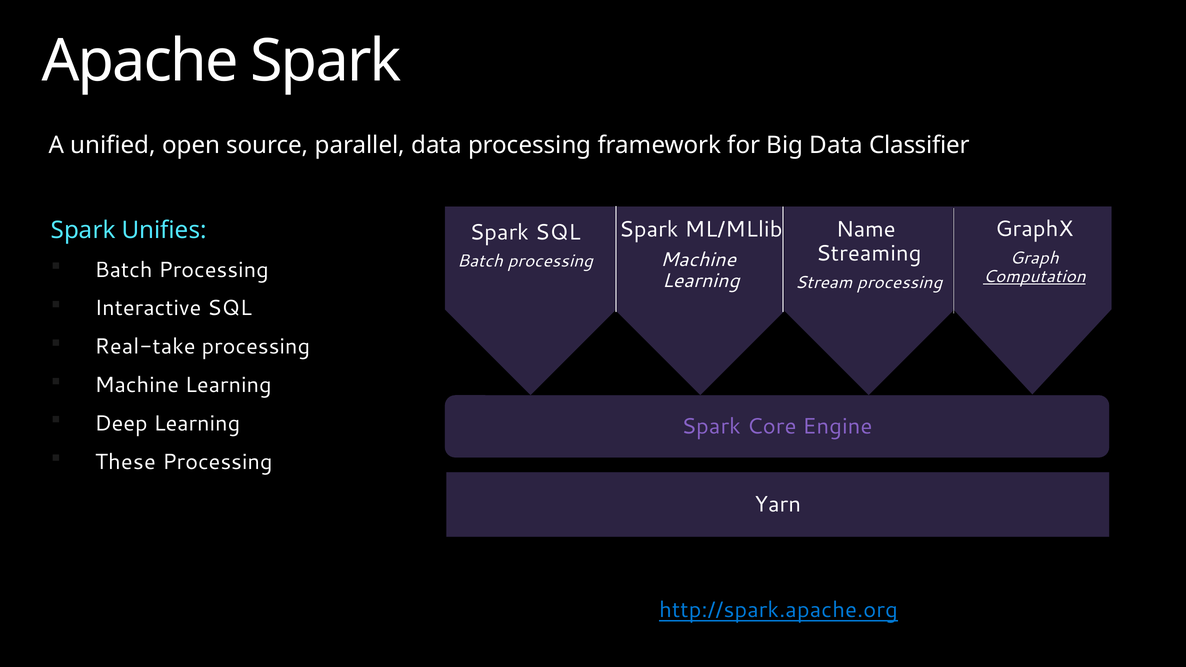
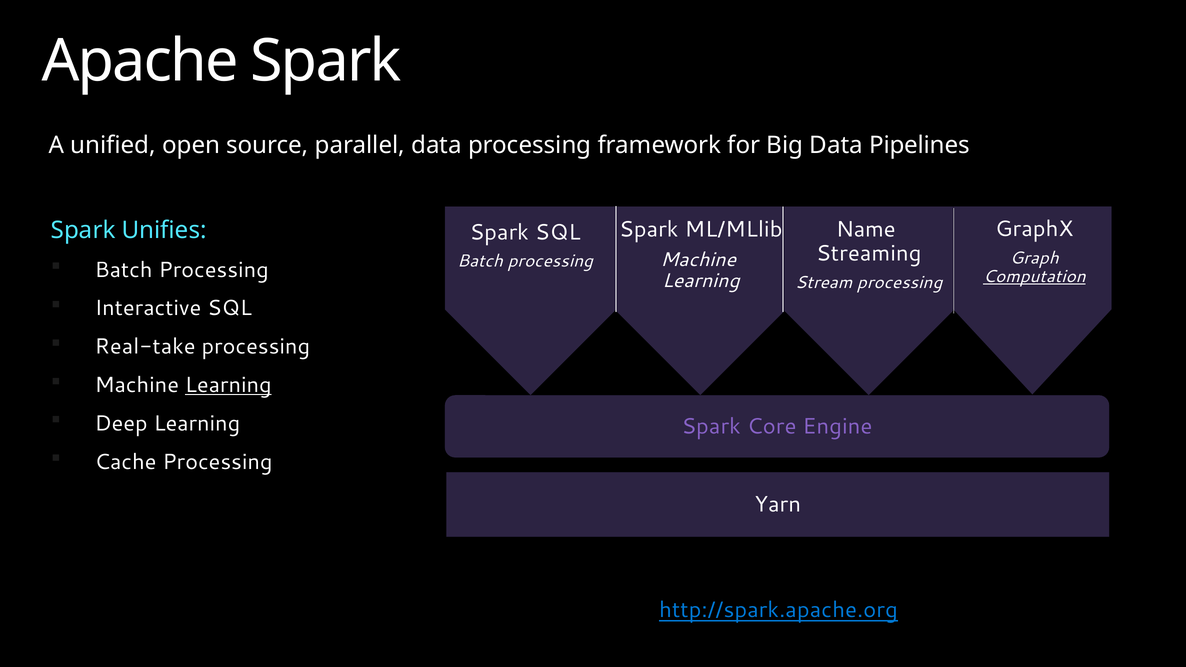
Classifier: Classifier -> Pipelines (919, 145)
Learning underline: none -> present (228, 385)
These: These -> Cache (125, 462)
